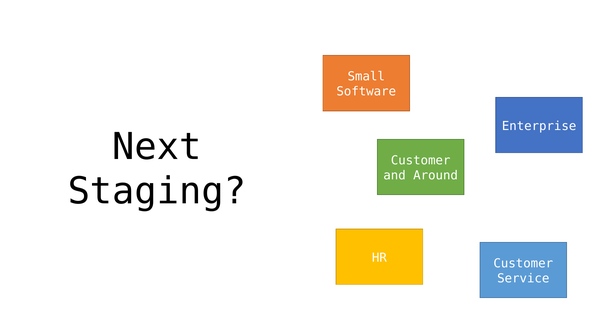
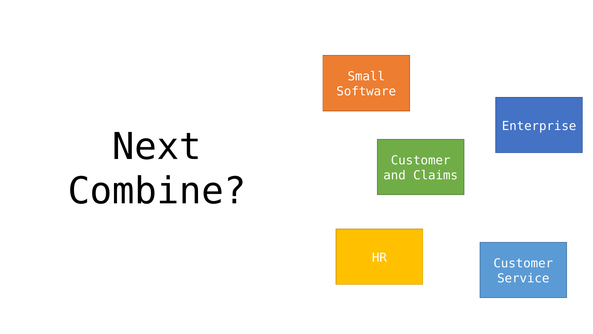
Around: Around -> Claims (436, 175)
Staging: Staging -> Combine (157, 191)
